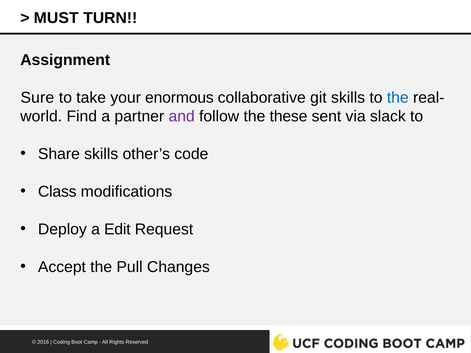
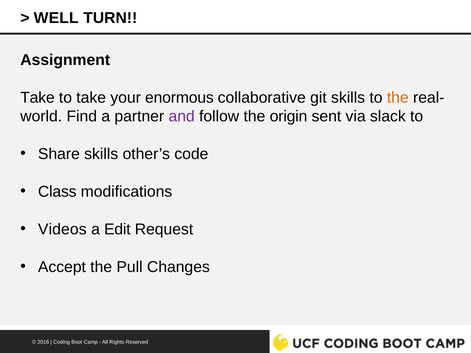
MUST: MUST -> WELL (56, 18)
Sure: Sure -> Take (38, 98)
the colour: blue -> orange (398, 98)
these: these -> origin (289, 116)
Deploy: Deploy -> Videos (62, 229)
